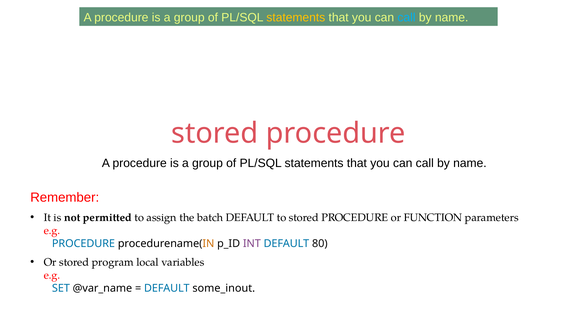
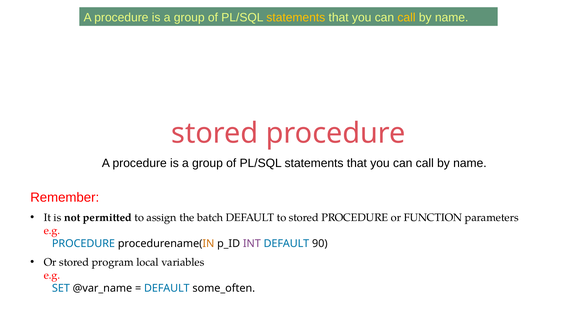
call colour: light blue -> yellow (406, 17)
80: 80 -> 90 (320, 243)
some_inout: some_inout -> some_often (224, 288)
